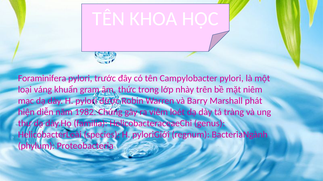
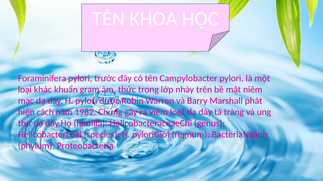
váng: váng -> khác (43, 90)
diễn: diễn -> cách (45, 112)
